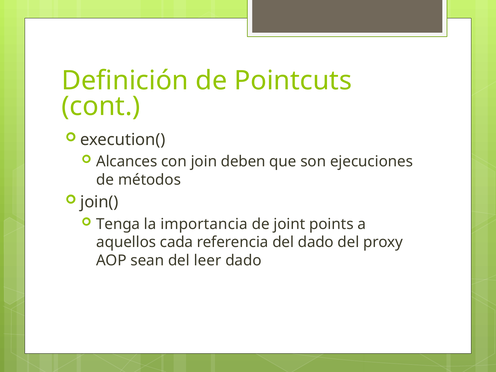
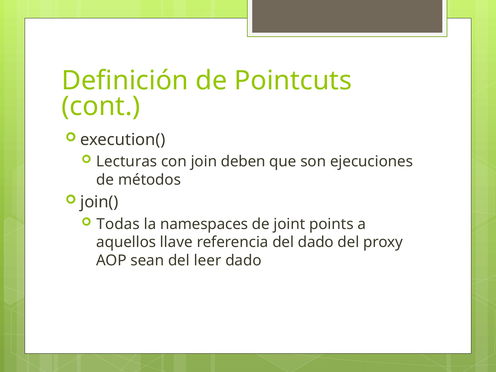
Alcances: Alcances -> Lecturas (127, 162)
Tenga: Tenga -> Todas (118, 224)
importancia: importancia -> namespaces (204, 224)
cada: cada -> llave (176, 242)
